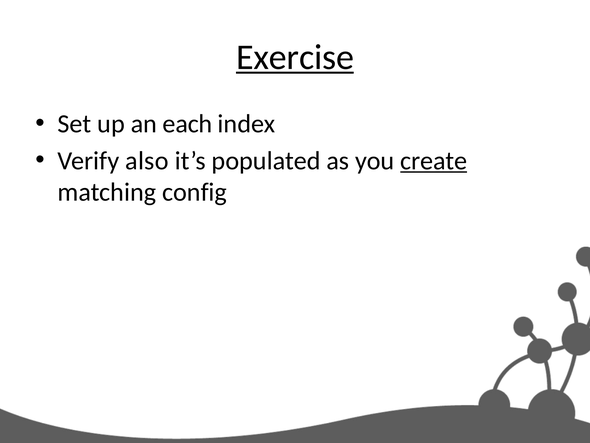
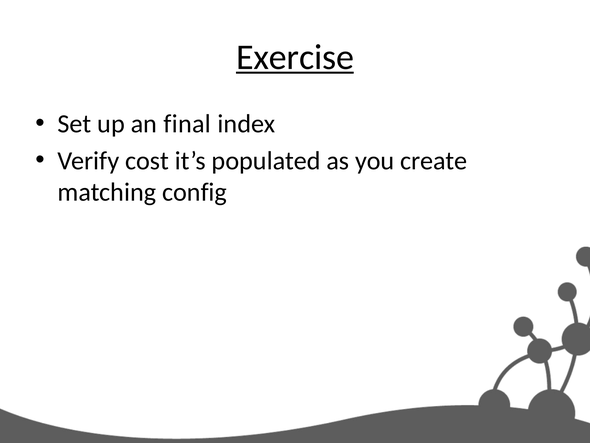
each: each -> final (187, 124)
also: also -> cost (147, 160)
create underline: present -> none (434, 160)
